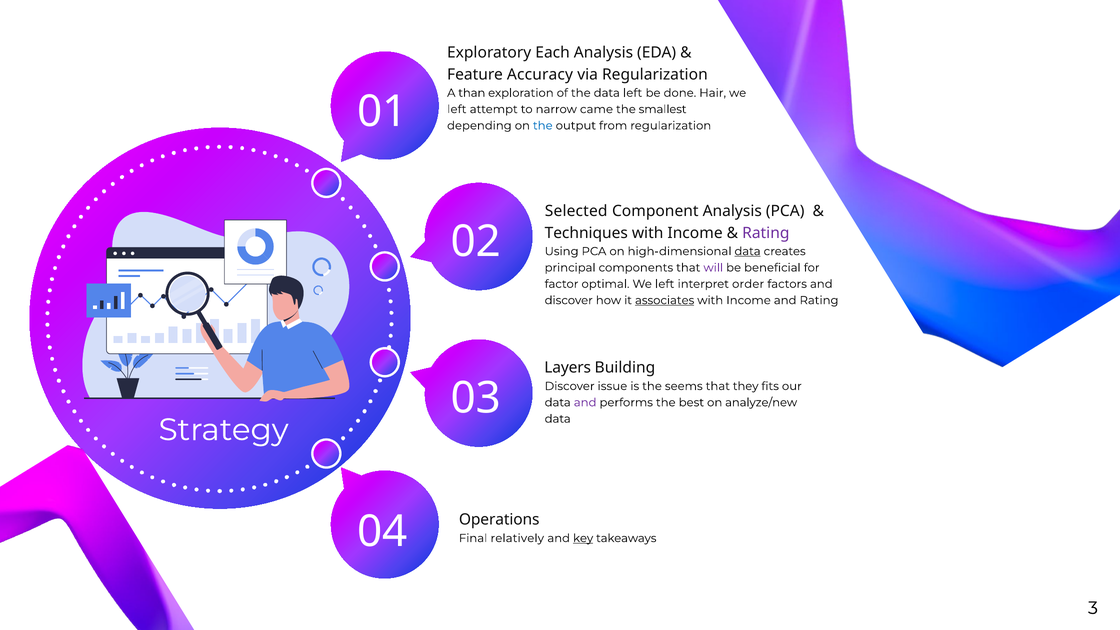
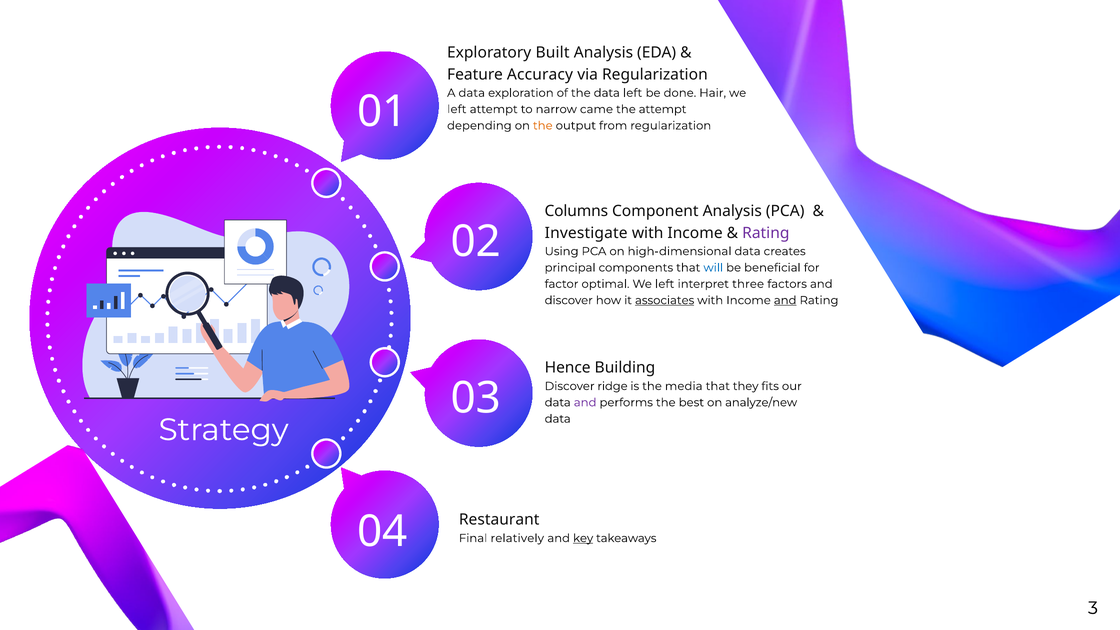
Each: Each -> Built (553, 53)
A than: than -> data (472, 93)
the smallest: smallest -> attempt (663, 109)
the colour: blue -> orange (543, 126)
Selected: Selected -> Columns (576, 211)
Techniques: Techniques -> Investigate (586, 233)
data underline: present -> none (748, 251)
will colour: purple -> blue (713, 268)
order: order -> three (748, 284)
and underline: none -> present (785, 300)
Layers: Layers -> Hence (568, 368)
issue: issue -> ridge (613, 386)
seems: seems -> media (684, 386)
Operations: Operations -> Restaurant (499, 520)
